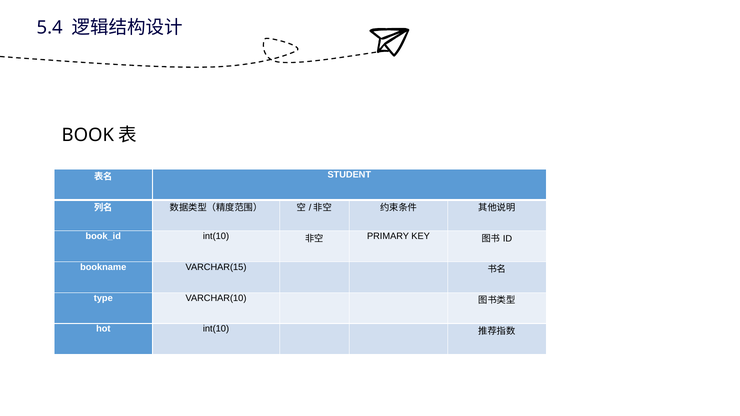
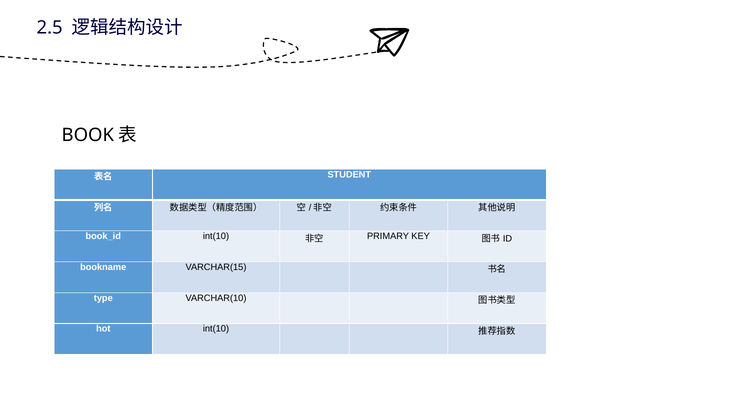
5.4: 5.4 -> 2.5 (50, 28)
